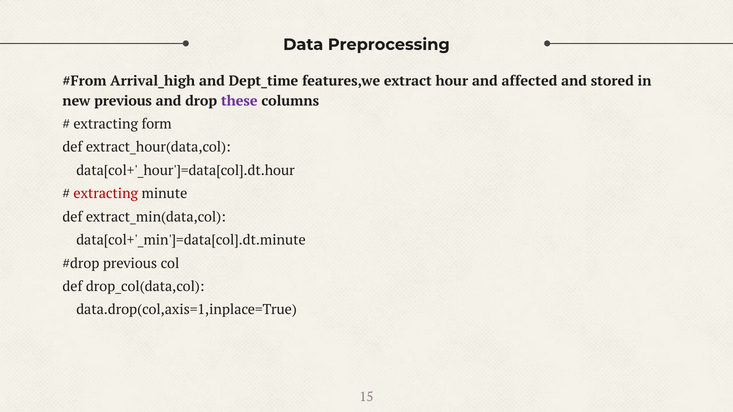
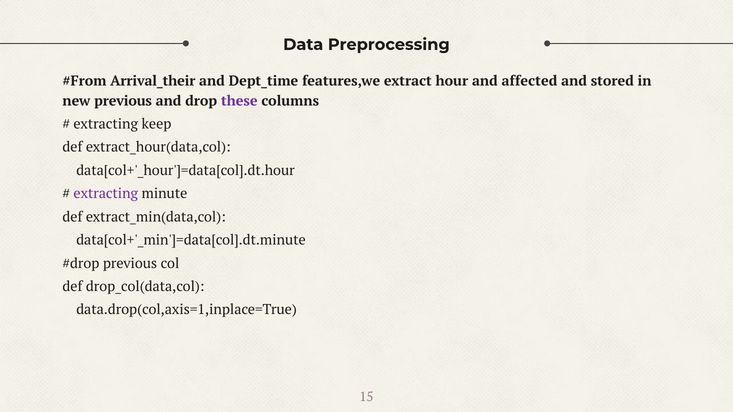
Arrival_high: Arrival_high -> Arrival_their (153, 81)
form: form -> keep (157, 124)
extracting colour: red -> purple (106, 194)
